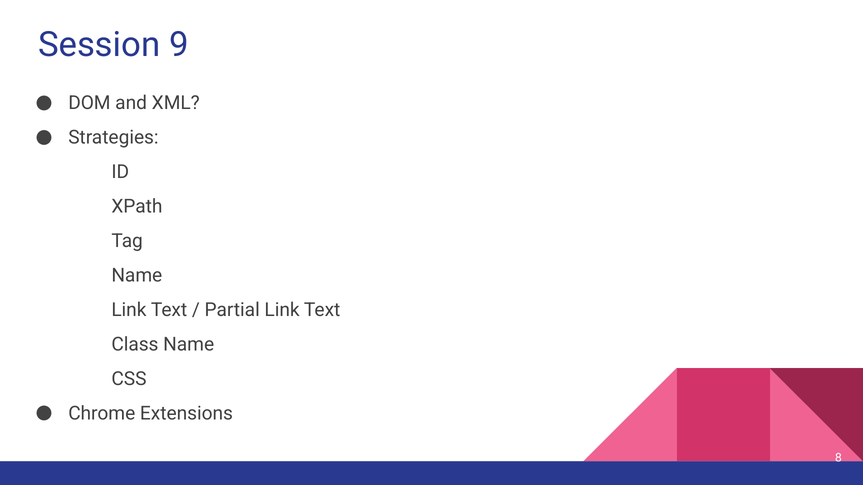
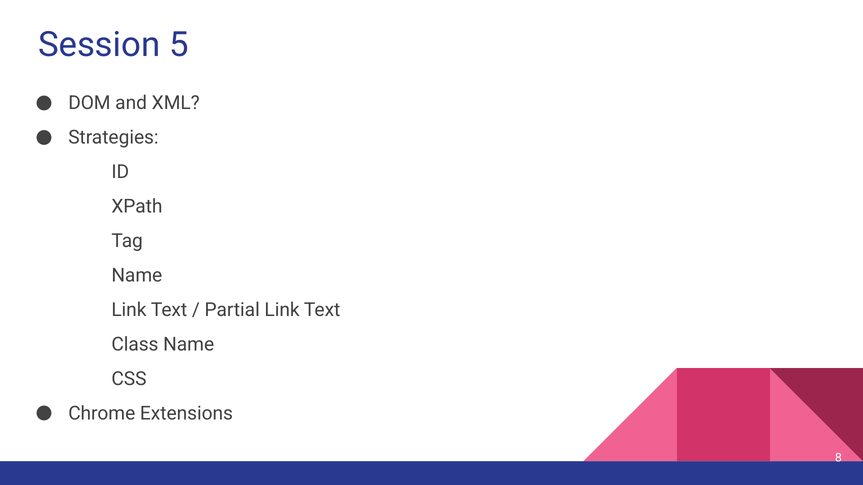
9: 9 -> 5 (179, 45)
